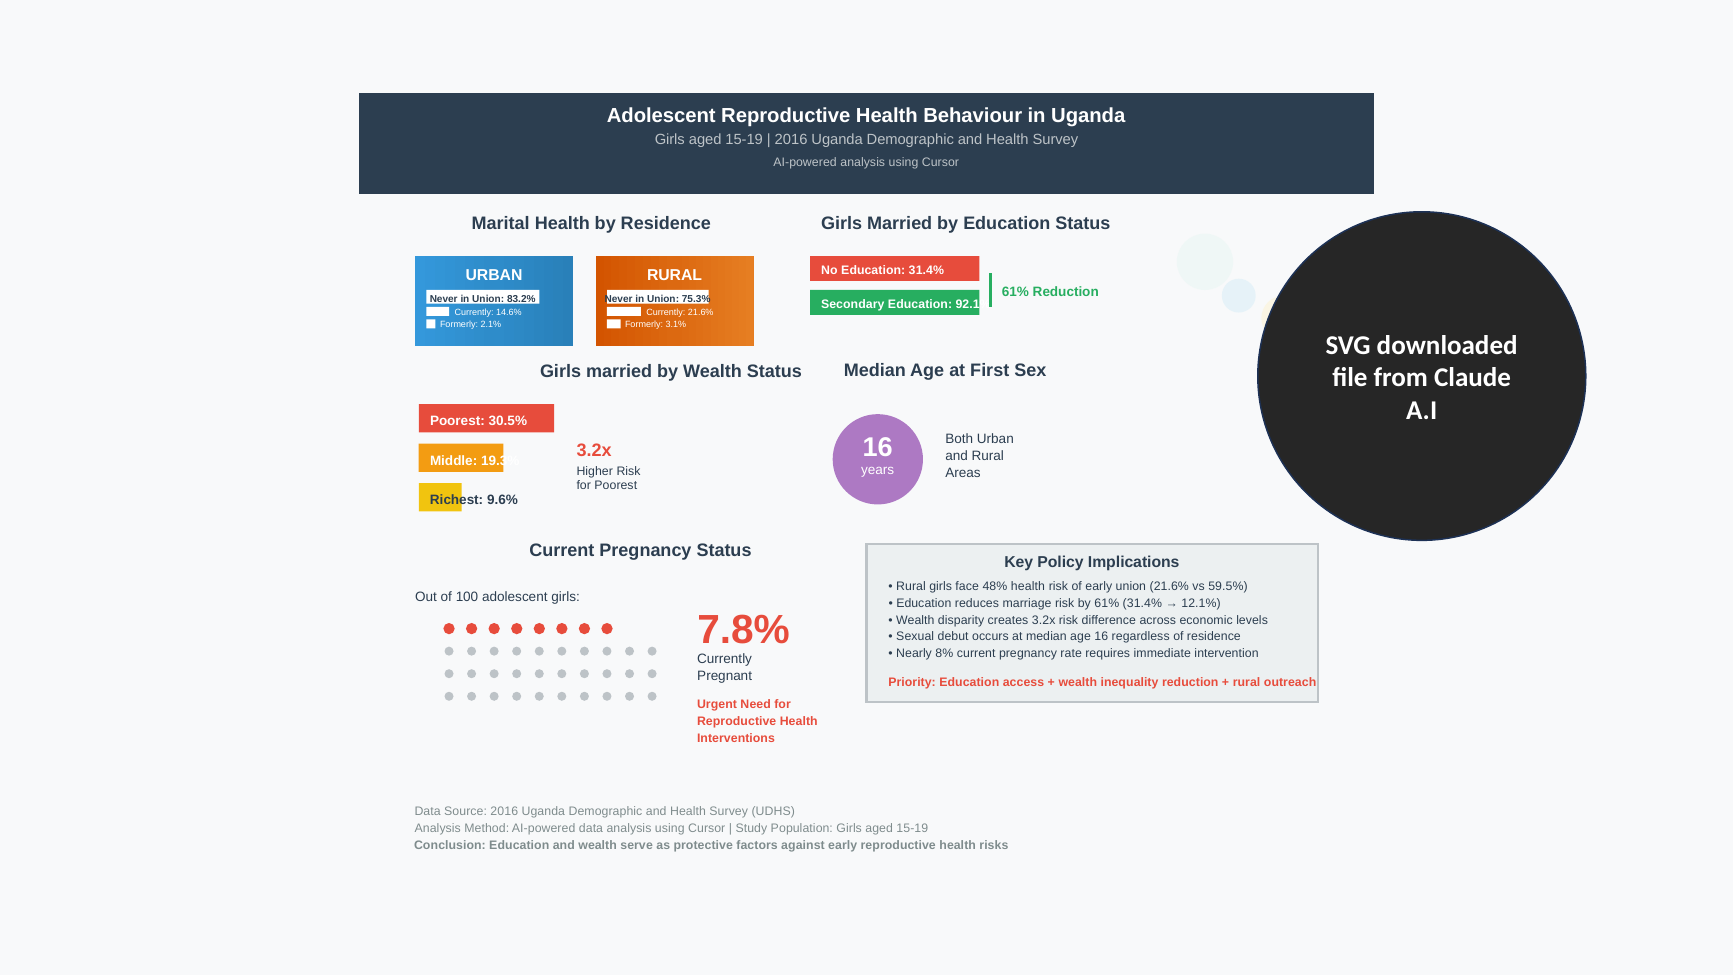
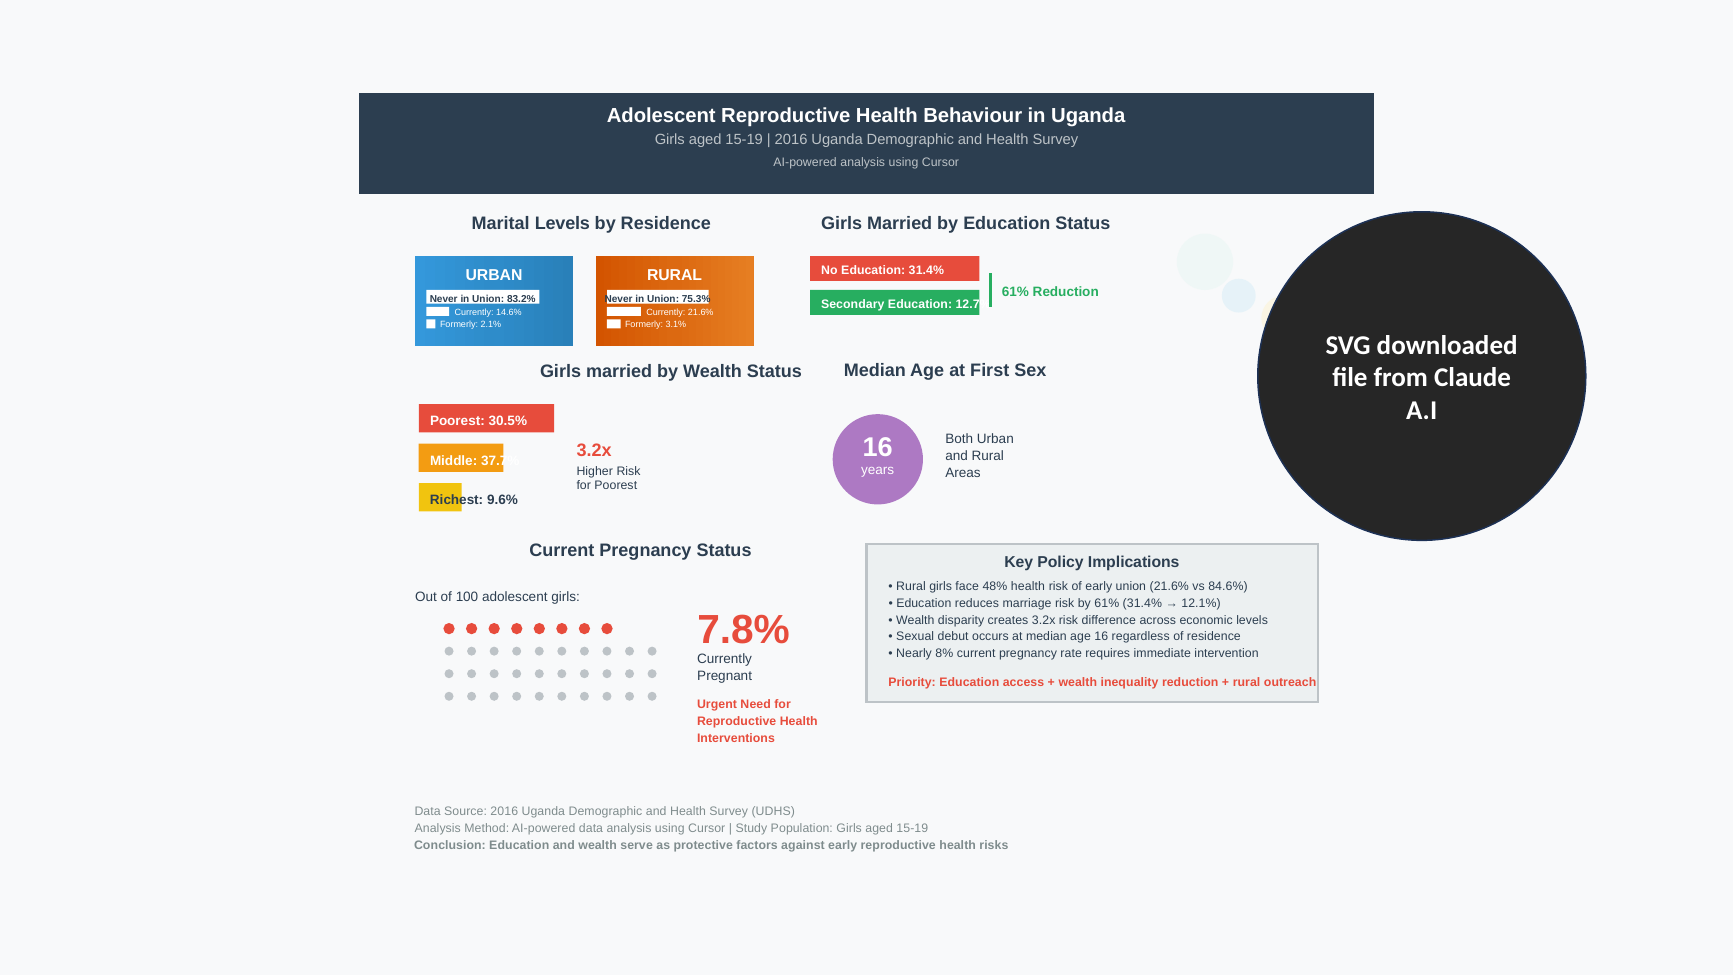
Marital Health: Health -> Levels (562, 224)
92.1%: 92.1% -> 12.7% (973, 304)
19.3%: 19.3% -> 37.7% (500, 461)
59.5%: 59.5% -> 84.6% (1228, 586)
